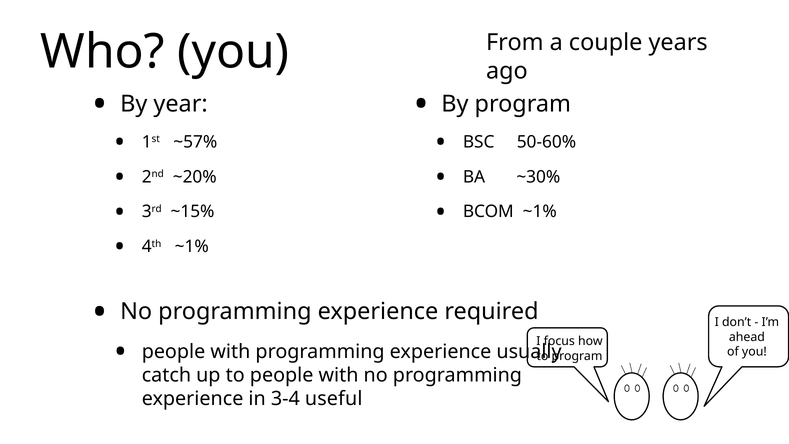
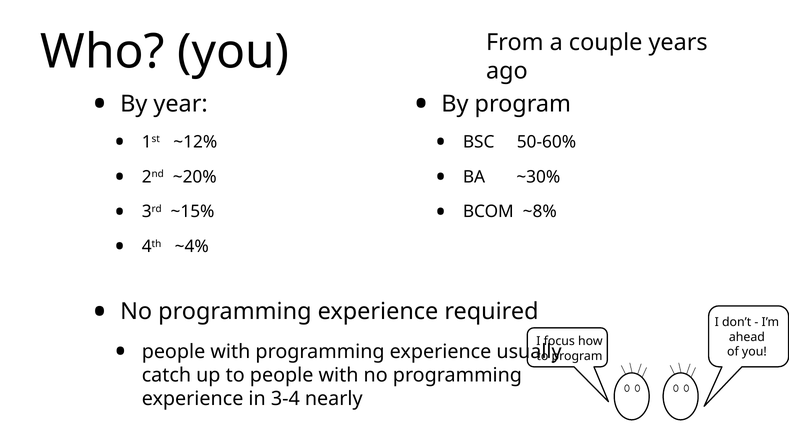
~57%: ~57% -> ~12% (195, 142)
BCOM ~1%: ~1% -> ~8% (540, 212)
4th ~1%: ~1% -> ~4% (192, 247)
useful: useful -> nearly (334, 399)
